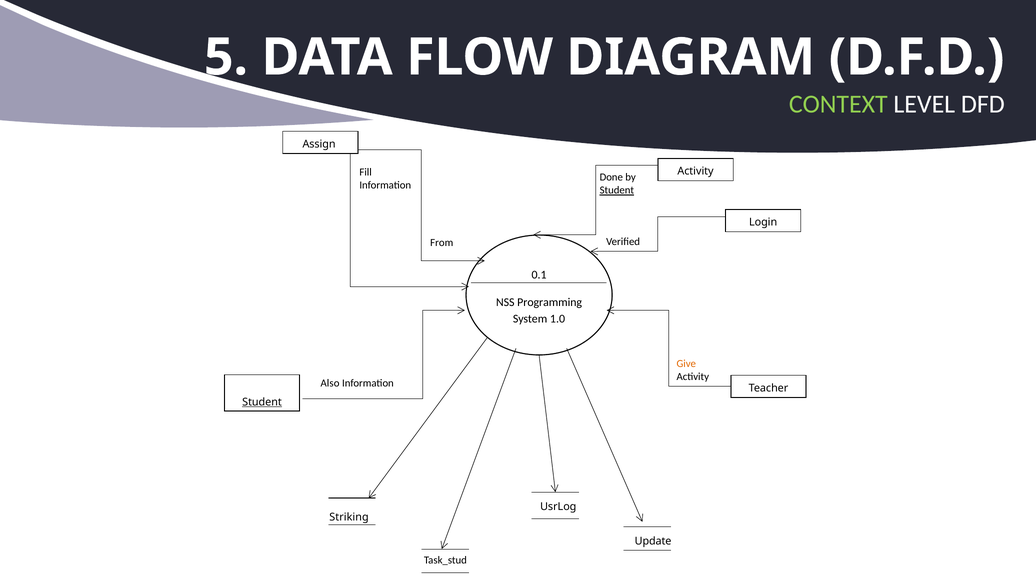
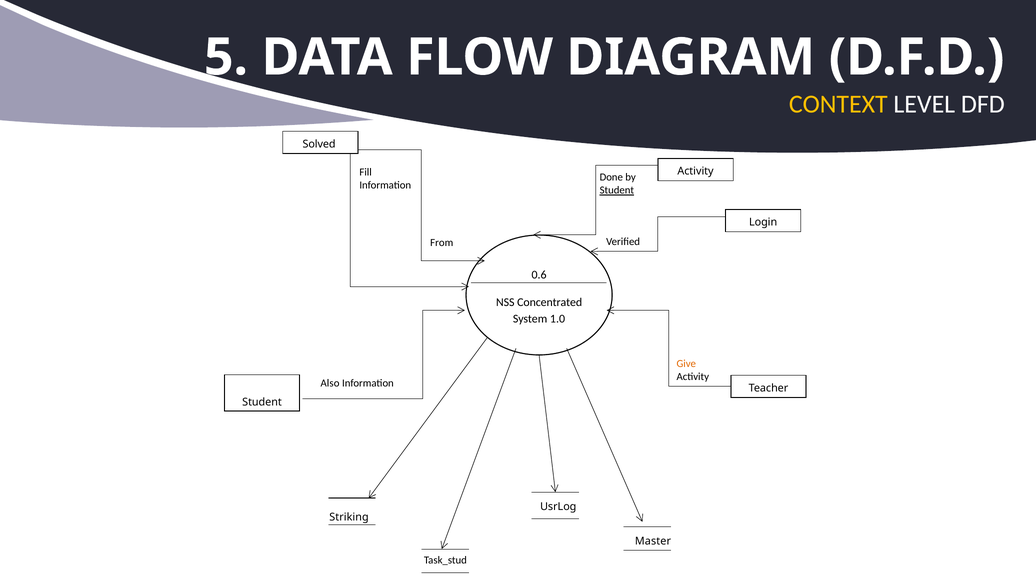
CONTEXT colour: light green -> yellow (838, 104)
Assign: Assign -> Solved (319, 144)
0.1: 0.1 -> 0.6 (539, 275)
Programming: Programming -> Concentrated (550, 302)
Student underline: present -> none (262, 402)
Update: Update -> Master (653, 541)
